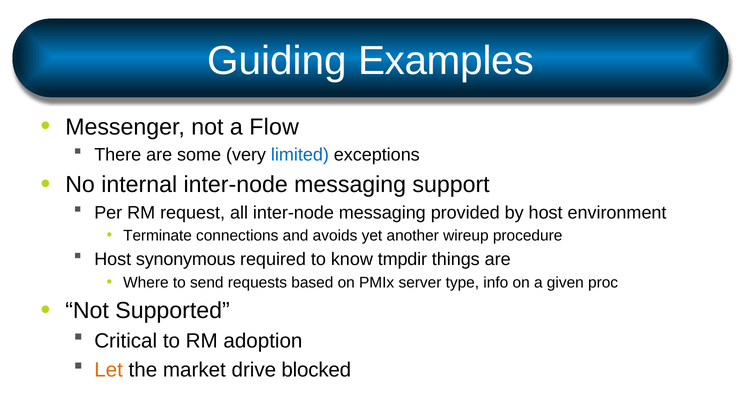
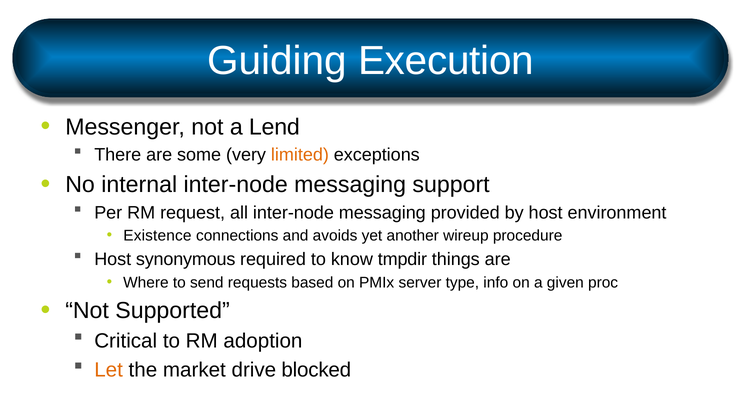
Examples: Examples -> Execution (446, 61)
Flow: Flow -> Lend (274, 127)
limited colour: blue -> orange (300, 155)
Terminate: Terminate -> Existence (157, 235)
